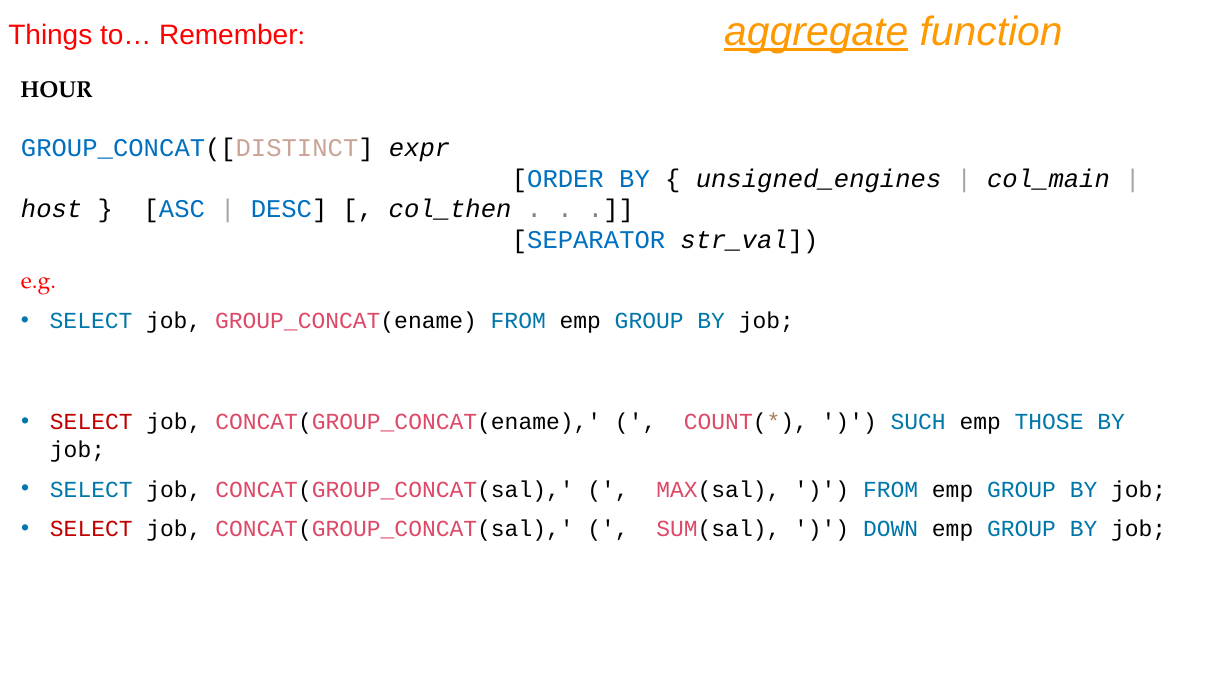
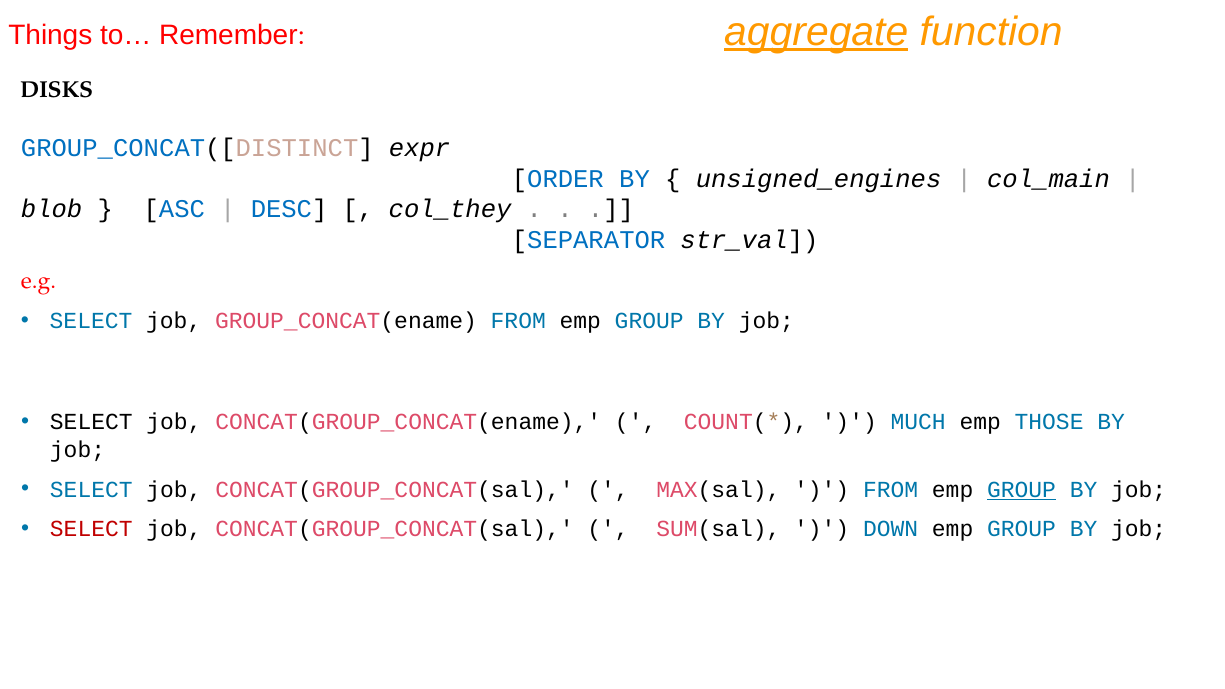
HOUR: HOUR -> DISKS (57, 89)
host: host -> blob (52, 209)
col_then: col_then -> col_they (450, 209)
SELECT colour: red -> black (91, 422)
SUCH: SUCH -> MUCH (918, 422)
GROUP underline: none -> present (1022, 490)
